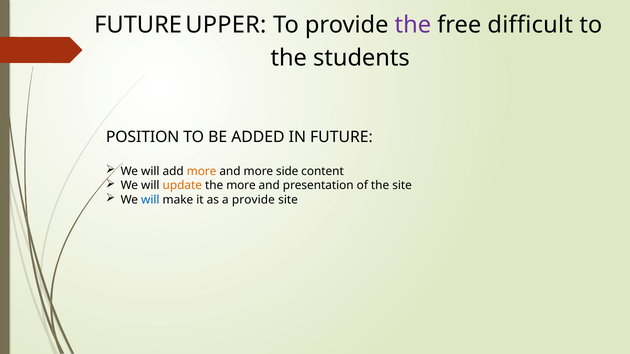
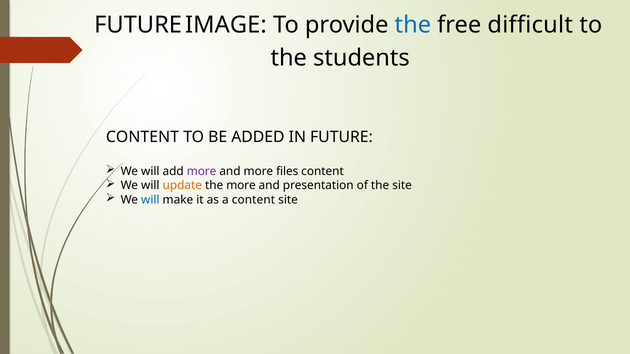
UPPER: UPPER -> IMAGE (226, 25)
the colour: purple -> blue (413, 25)
POSITION: POSITION -> CONTENT (142, 137)
more colour: orange -> purple (202, 172)
side: side -> files (287, 172)
a provide: provide -> content (253, 200)
